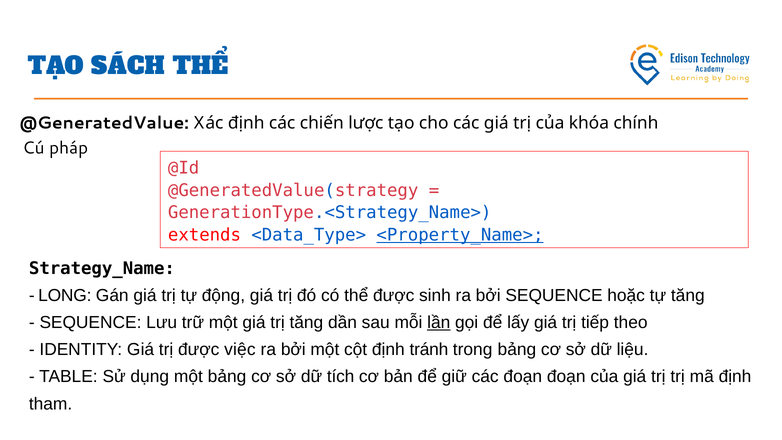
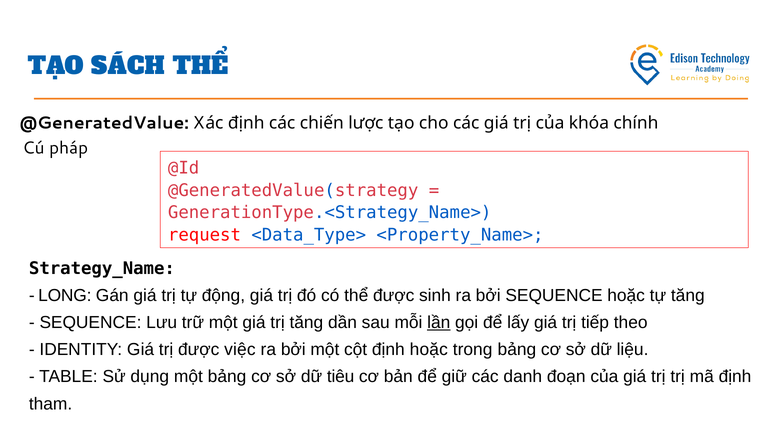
extends: extends -> request (204, 235)
<Property_Name> underline: present -> none (460, 235)
định tránh: tránh -> hoặc (429, 349)
tích: tích -> tiêu (341, 377)
các đoạn: đoạn -> danh (523, 377)
